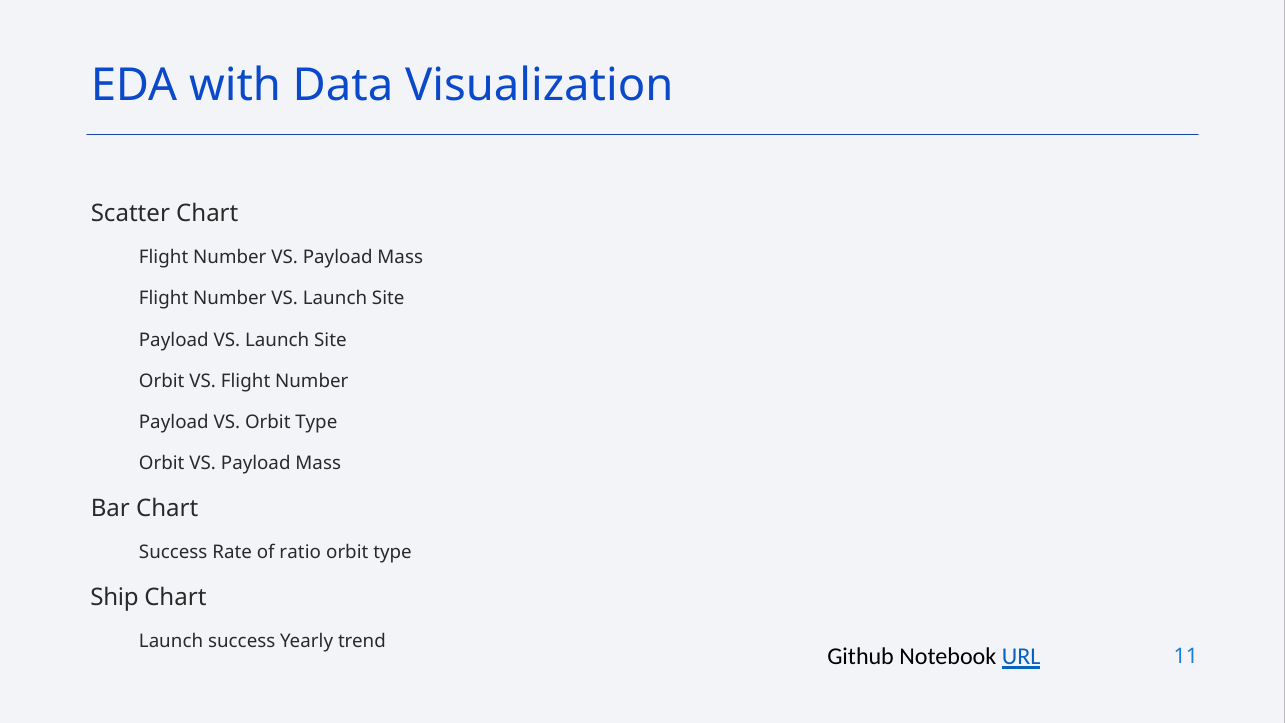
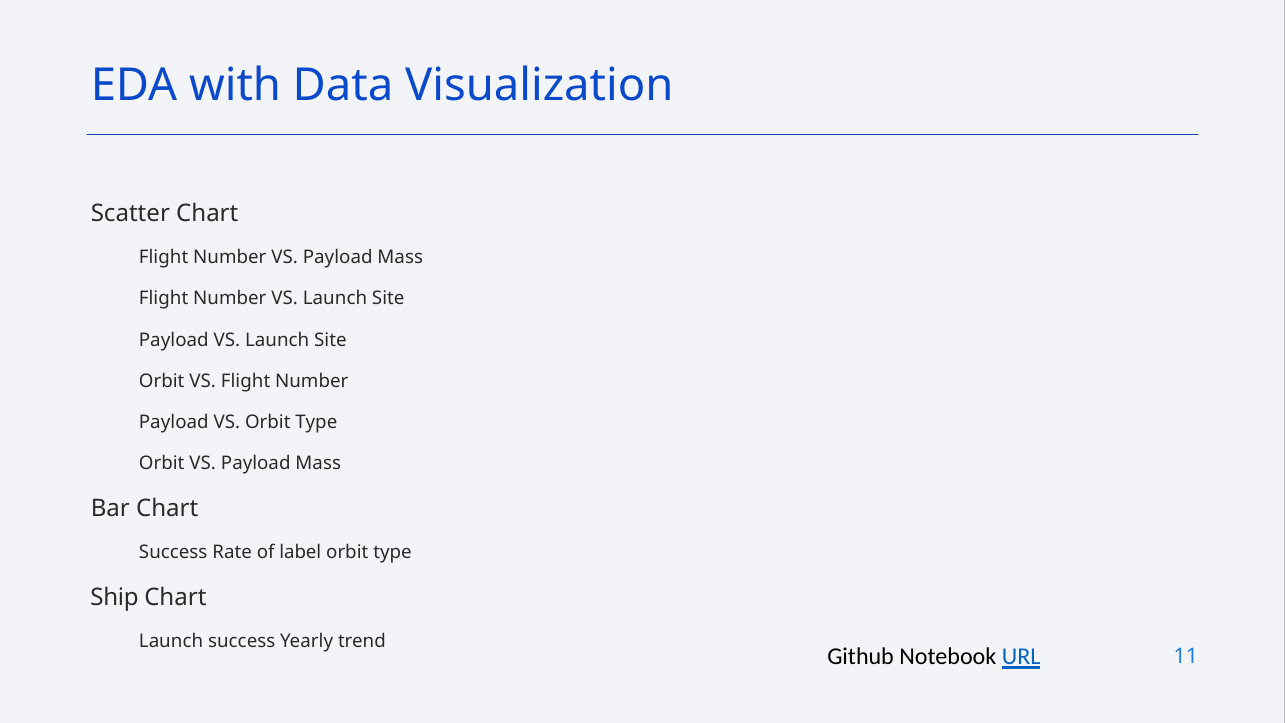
ratio: ratio -> label (300, 553)
